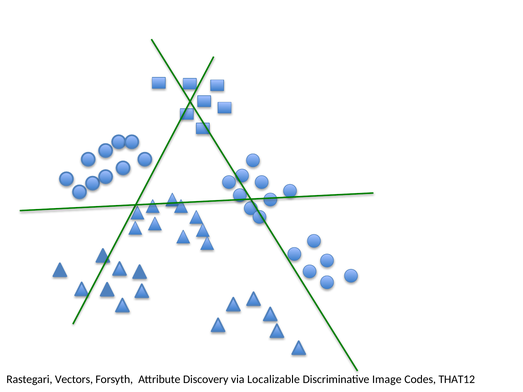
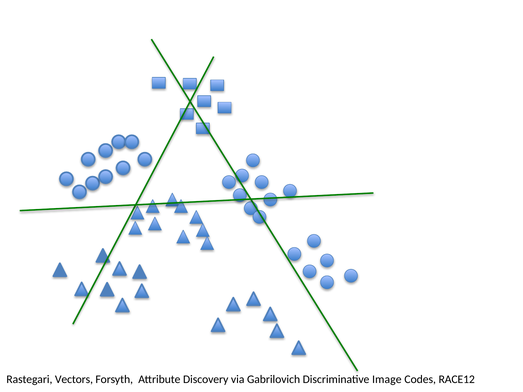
Localizable: Localizable -> Gabrilovich (274, 380)
THAT12: THAT12 -> RACE12 (457, 380)
